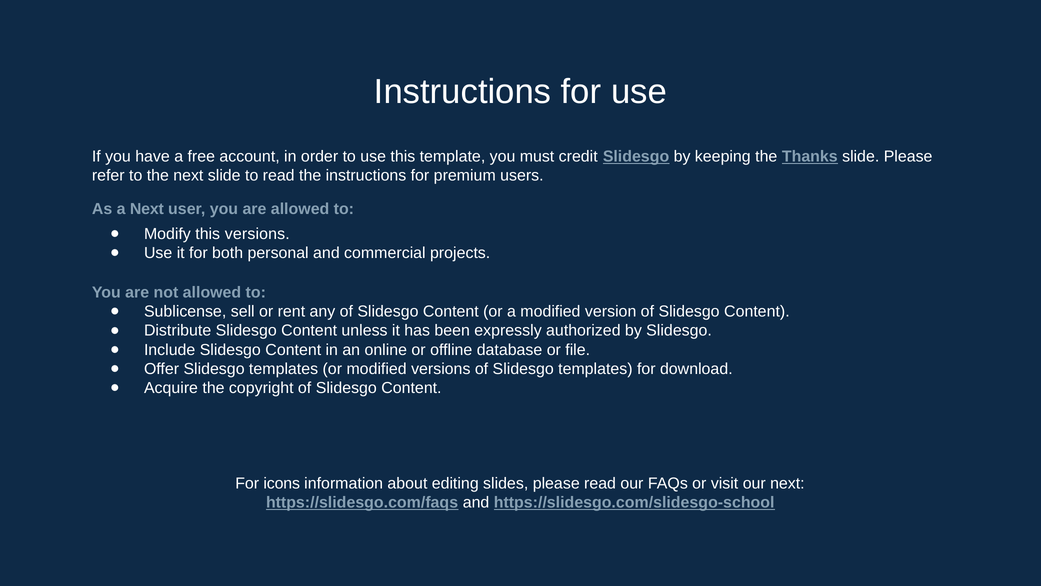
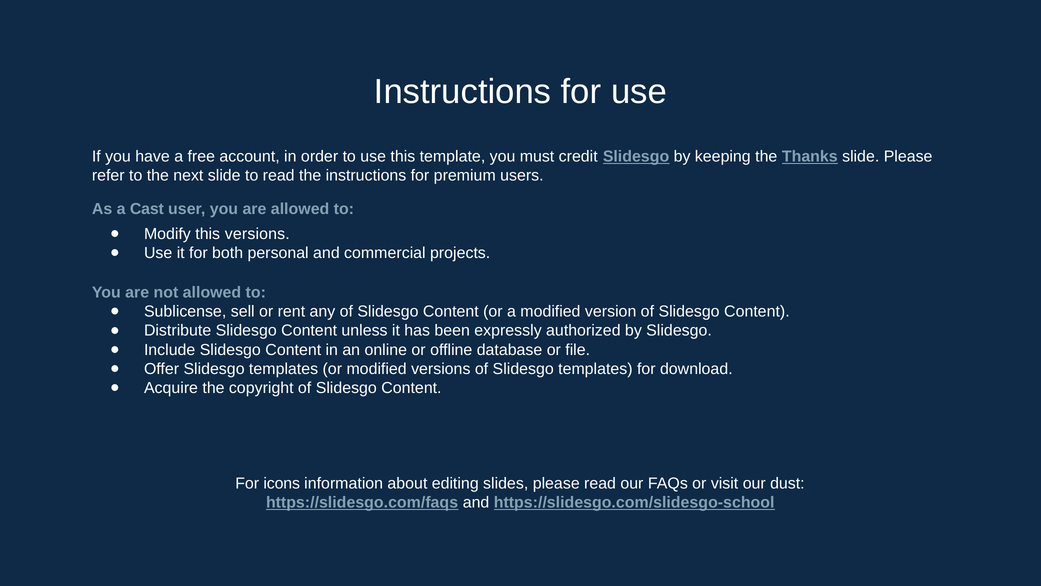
a Next: Next -> Cast (147, 209)
our next: next -> dust (787, 483)
